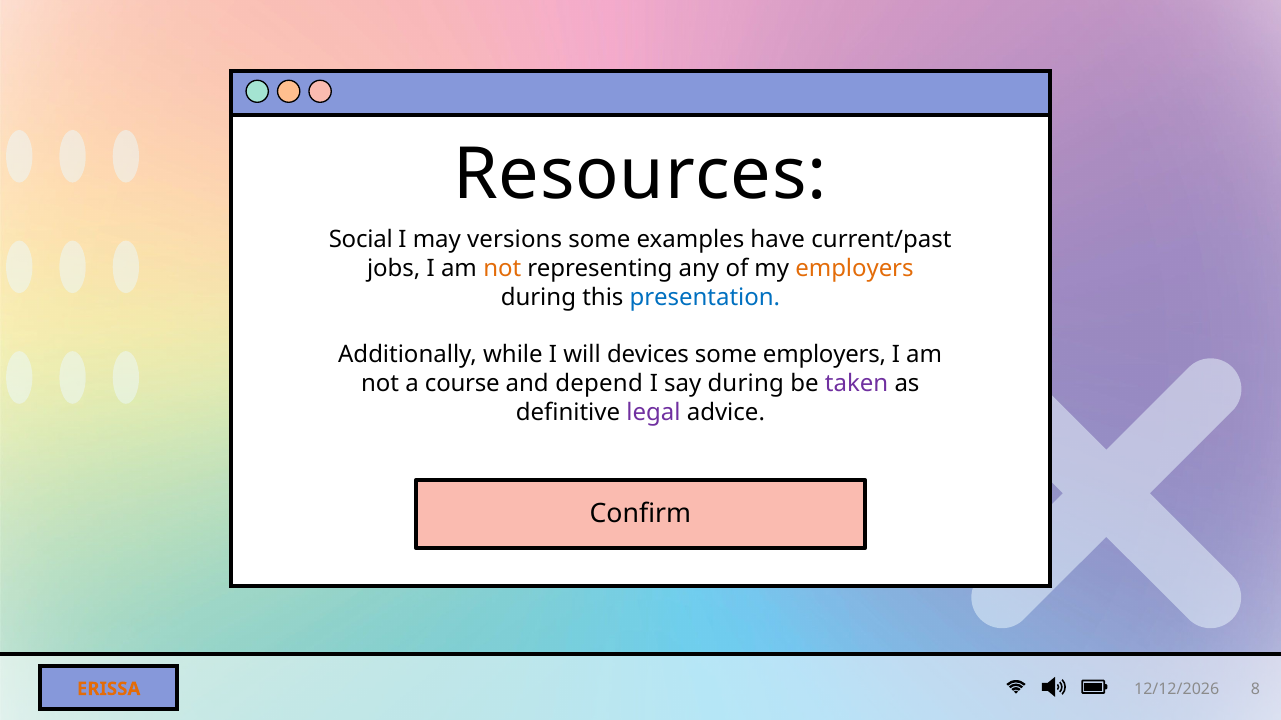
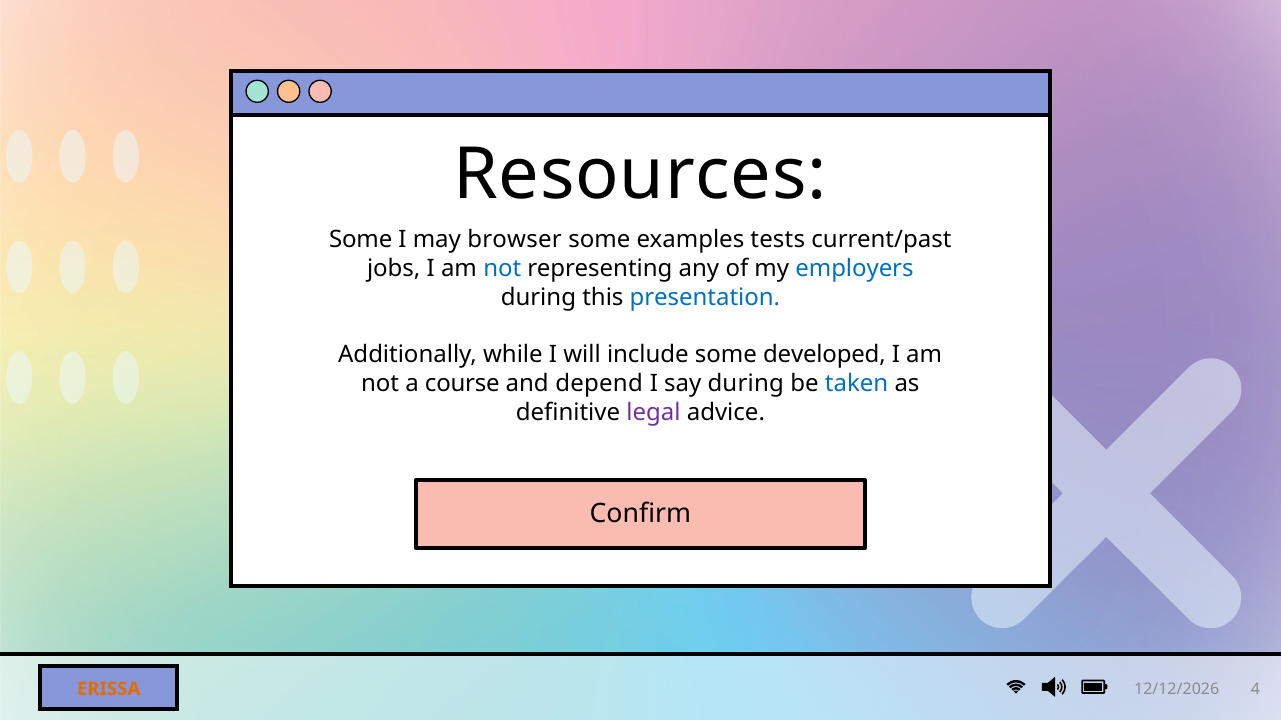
Social: Social -> Some (361, 240)
versions: versions -> browser (515, 240)
have: have -> tests (778, 240)
not colour: orange -> blue (502, 269)
employers colour: orange -> blue (855, 269)
devices: devices -> include (648, 355)
some employers: employers -> developed (824, 355)
taken colour: purple -> blue (857, 384)
8: 8 -> 4 (1256, 690)
